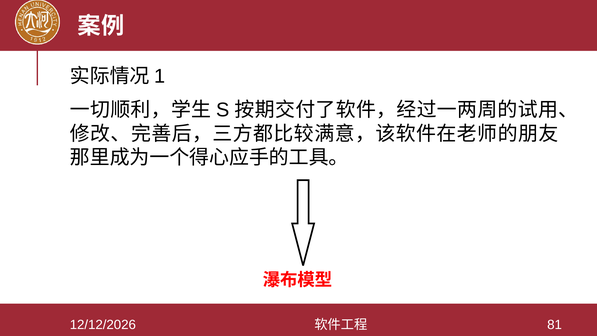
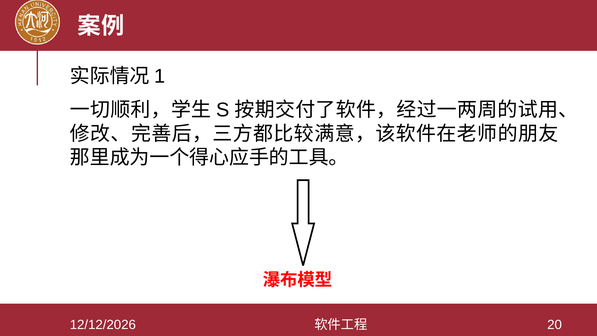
81: 81 -> 20 (555, 324)
